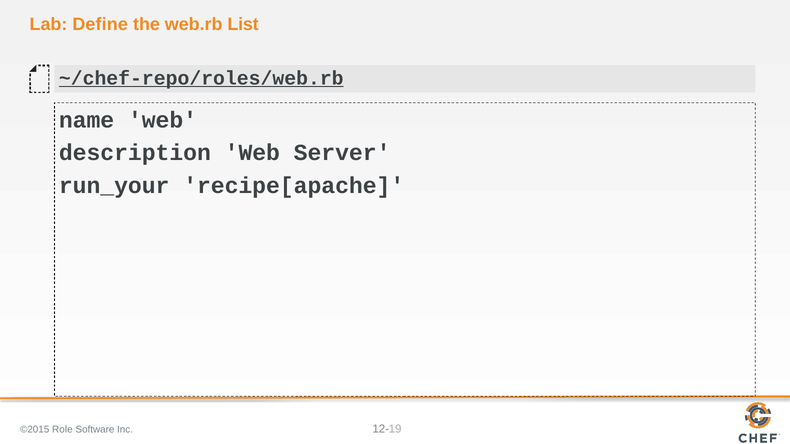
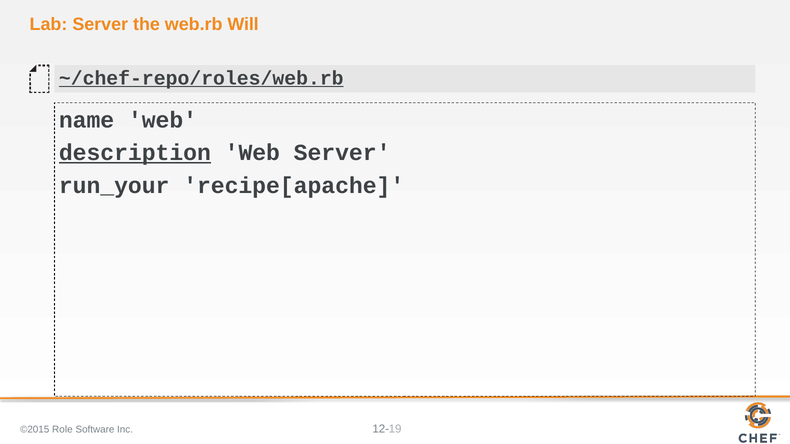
Lab Define: Define -> Server (100, 24)
List: List -> Will (243, 24)
description underline: none -> present (135, 153)
